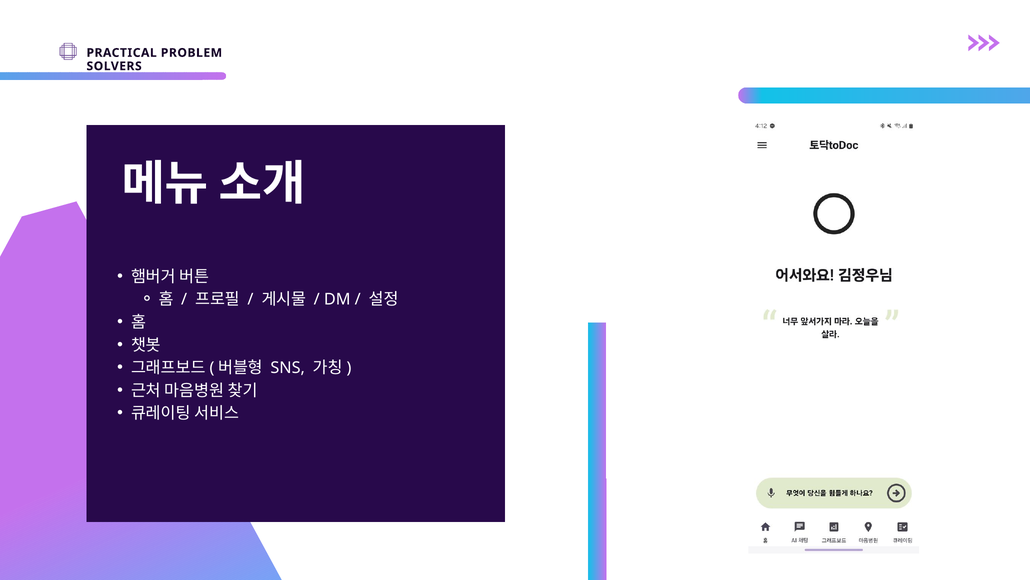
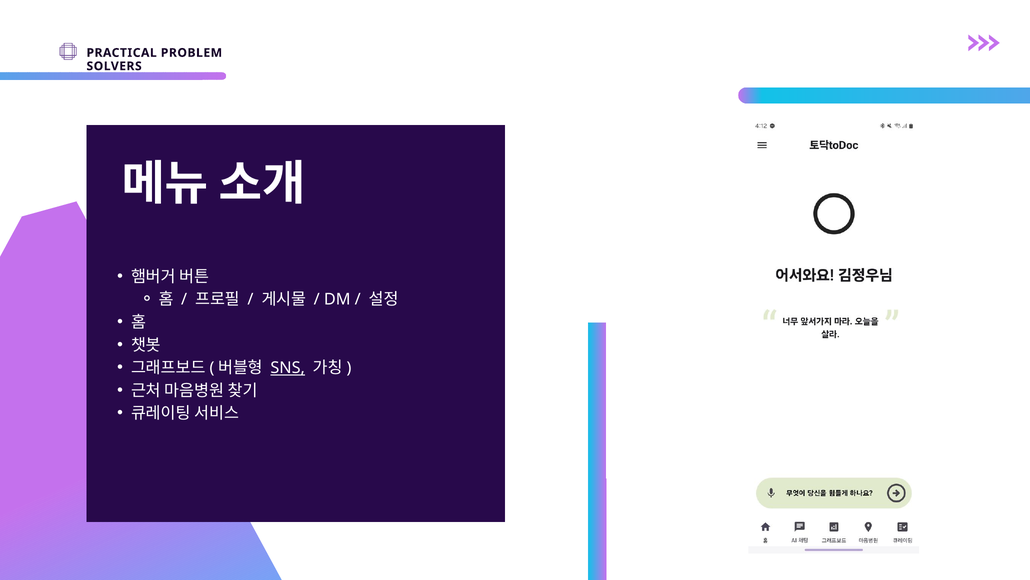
SNS underline: none -> present (288, 368)
